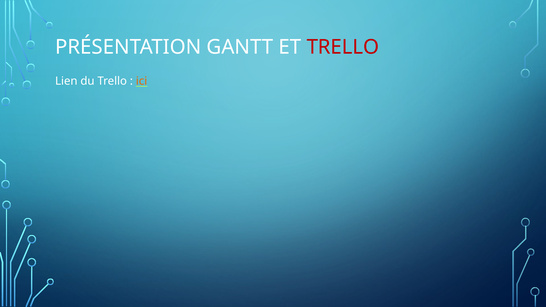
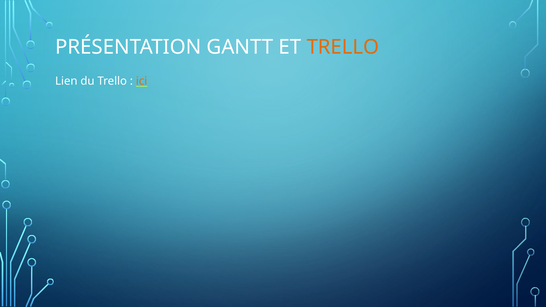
TRELLO colour: red -> orange (343, 47)
